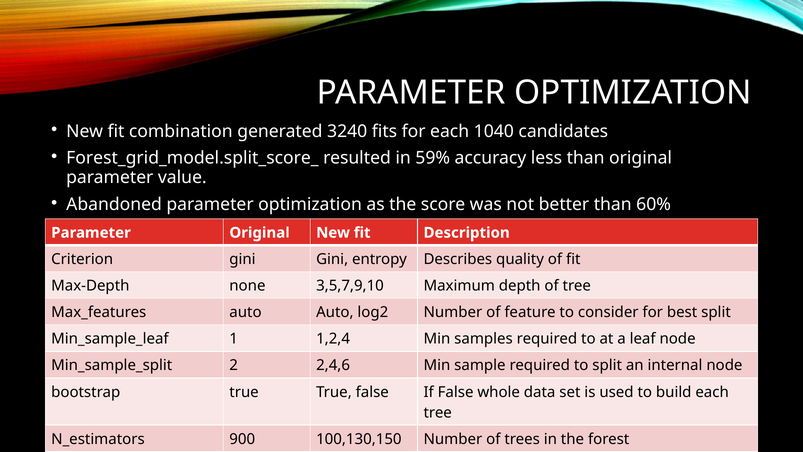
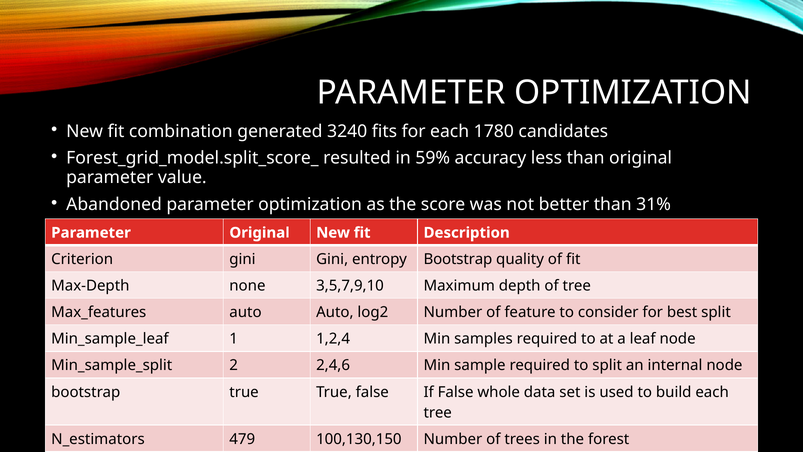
1040: 1040 -> 1780 (494, 131)
60%: 60% -> 31% (654, 204)
entropy Describes: Describes -> Bootstrap (458, 259)
900: 900 -> 479 (242, 439)
